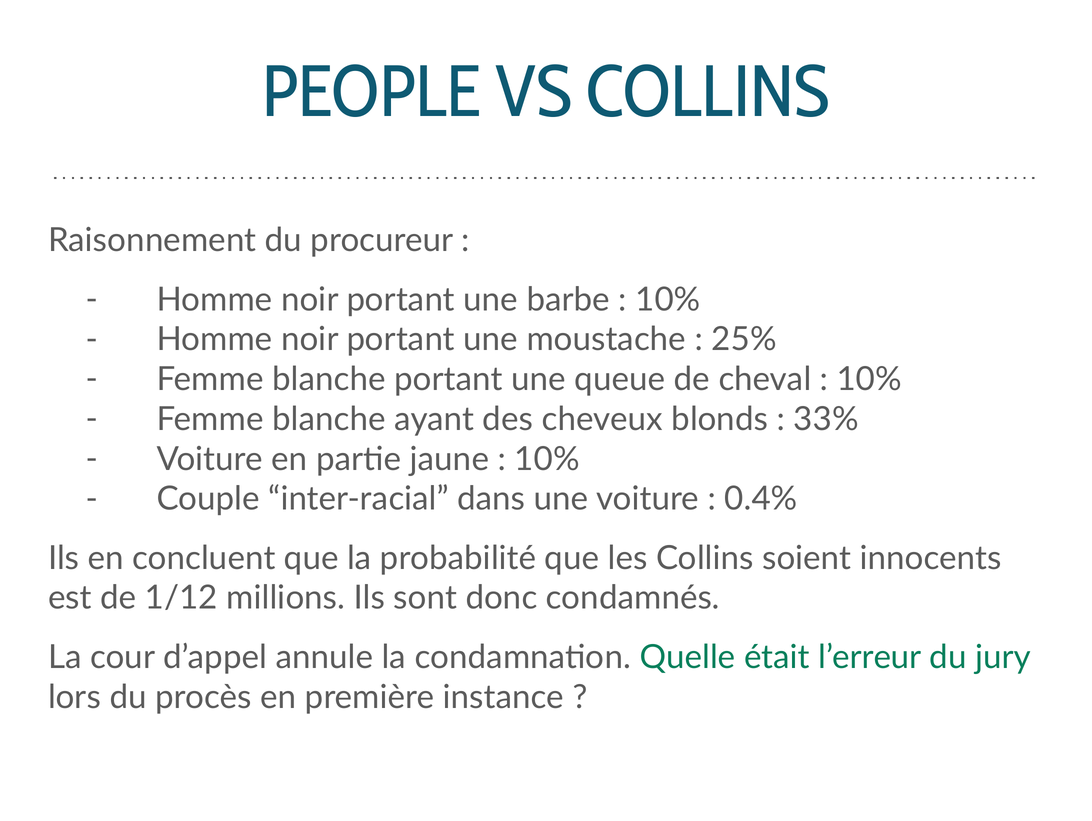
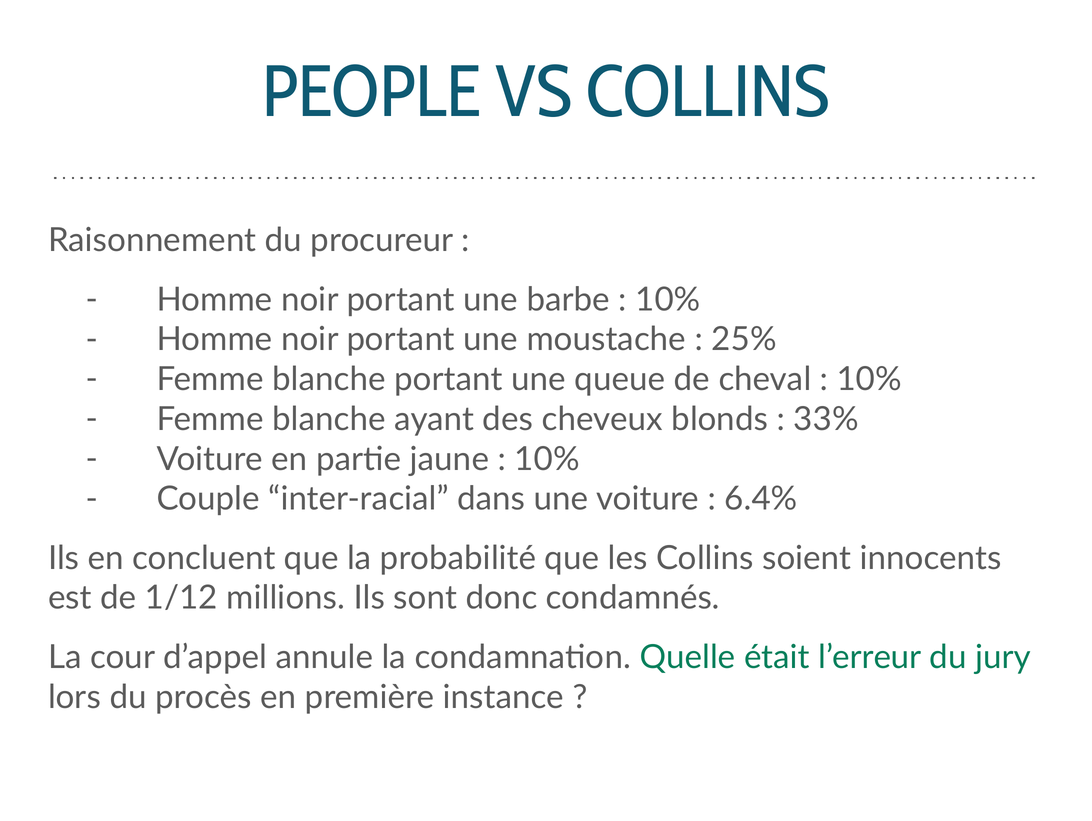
0.4%: 0.4% -> 6.4% (761, 499)
